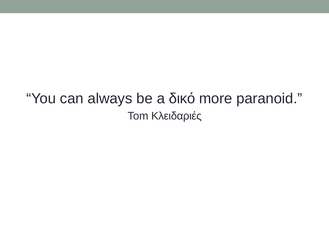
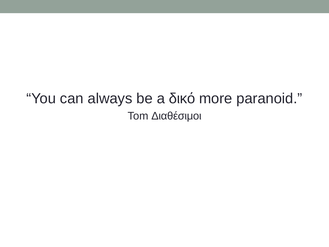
Κλειδαριές: Κλειδαριές -> Διαθέσιμοι (176, 116)
